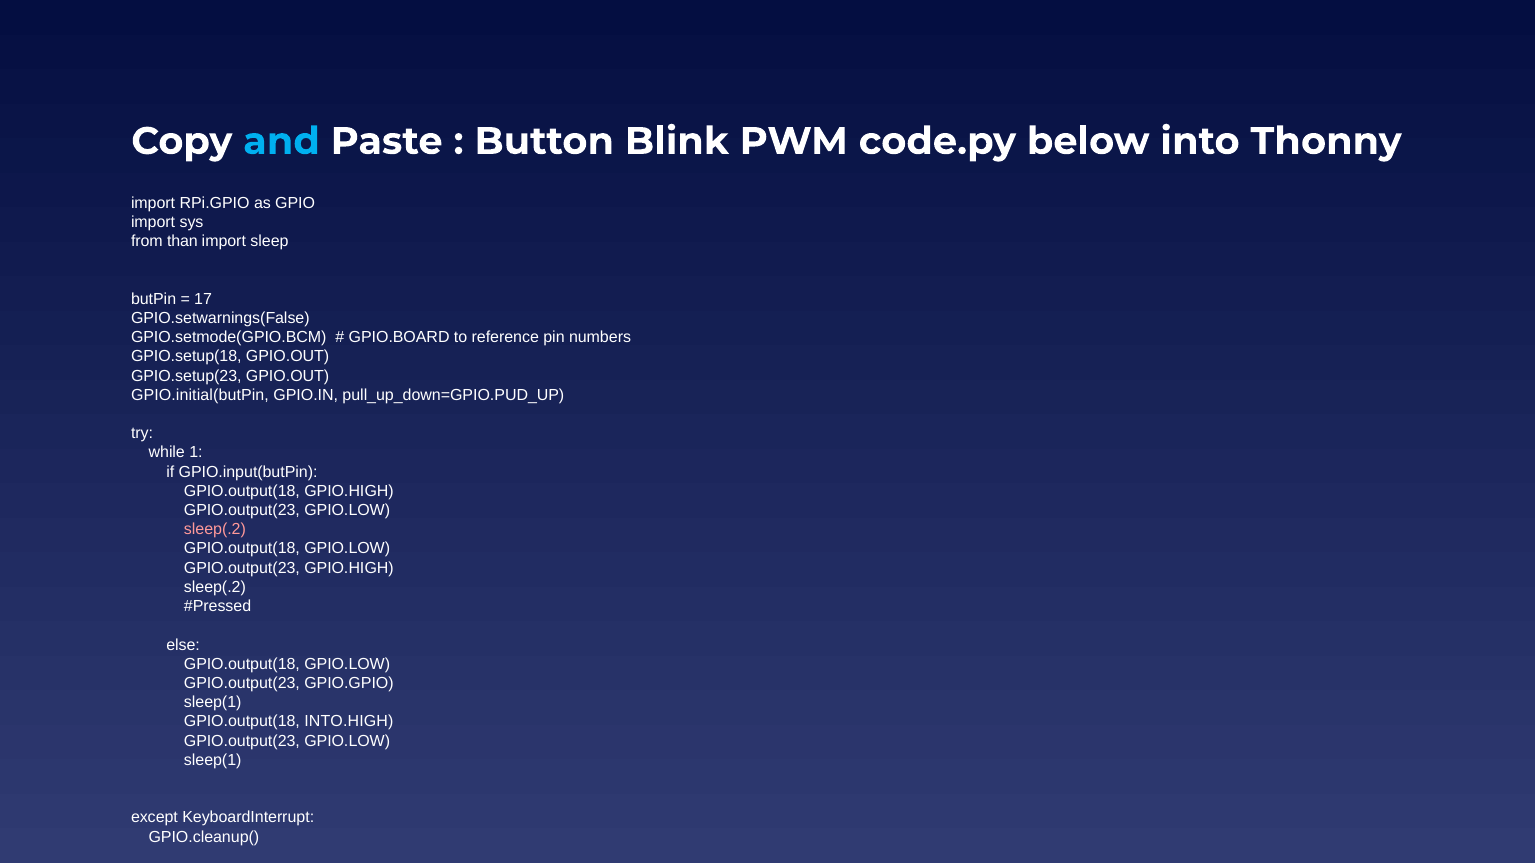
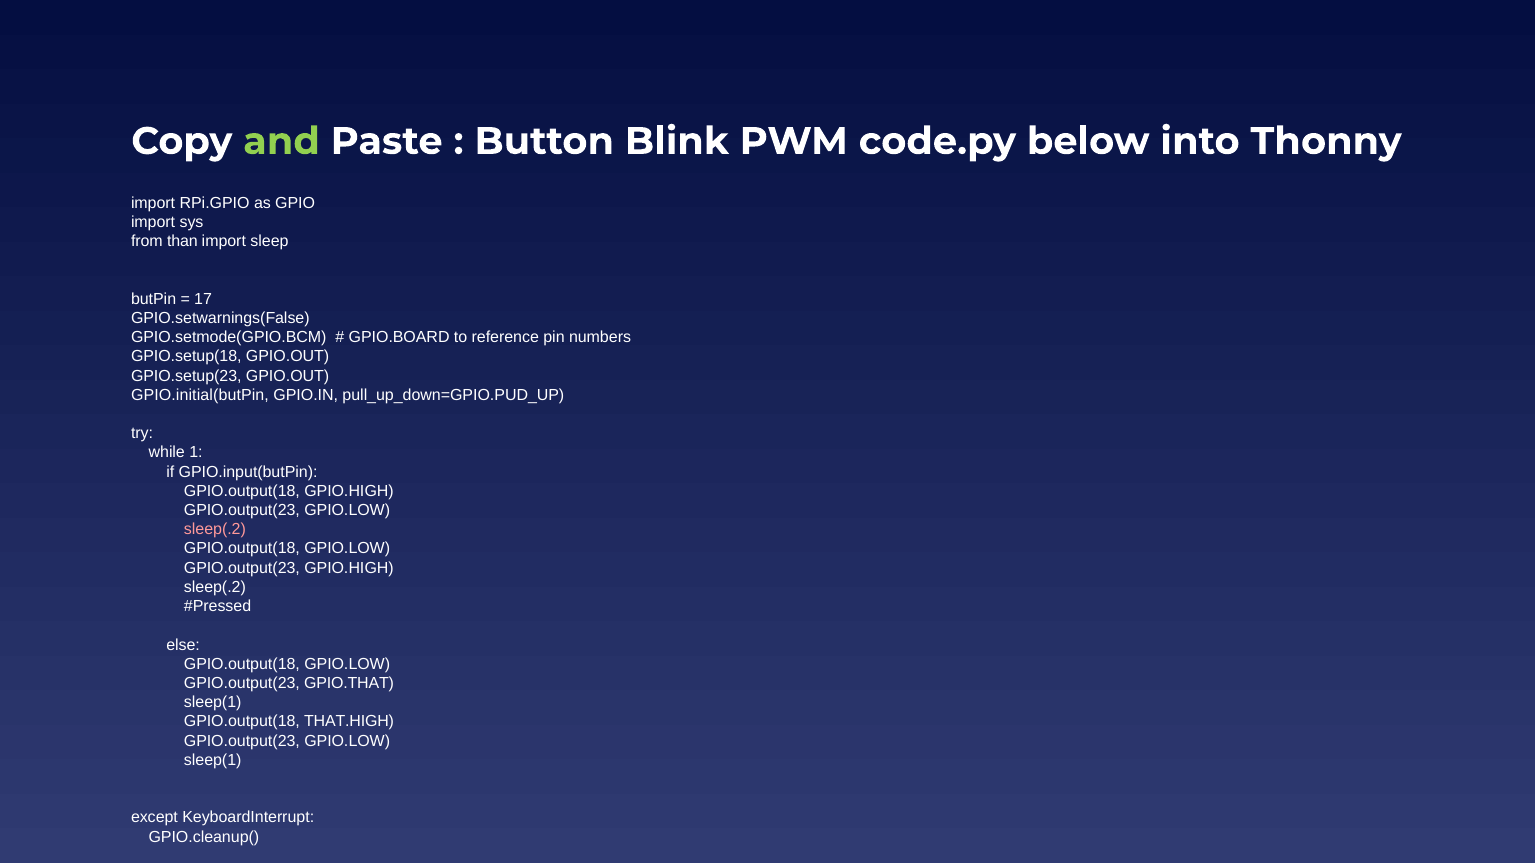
and colour: light blue -> light green (282, 141)
GPIO.GPIO: GPIO.GPIO -> GPIO.THAT (349, 684)
INTO.HIGH: INTO.HIGH -> THAT.HIGH (349, 722)
